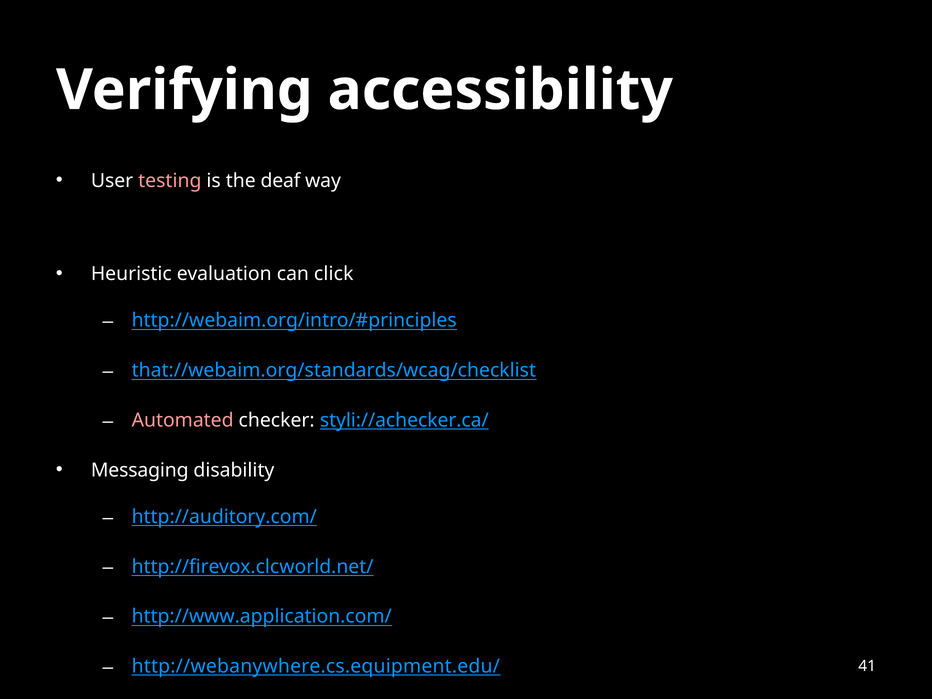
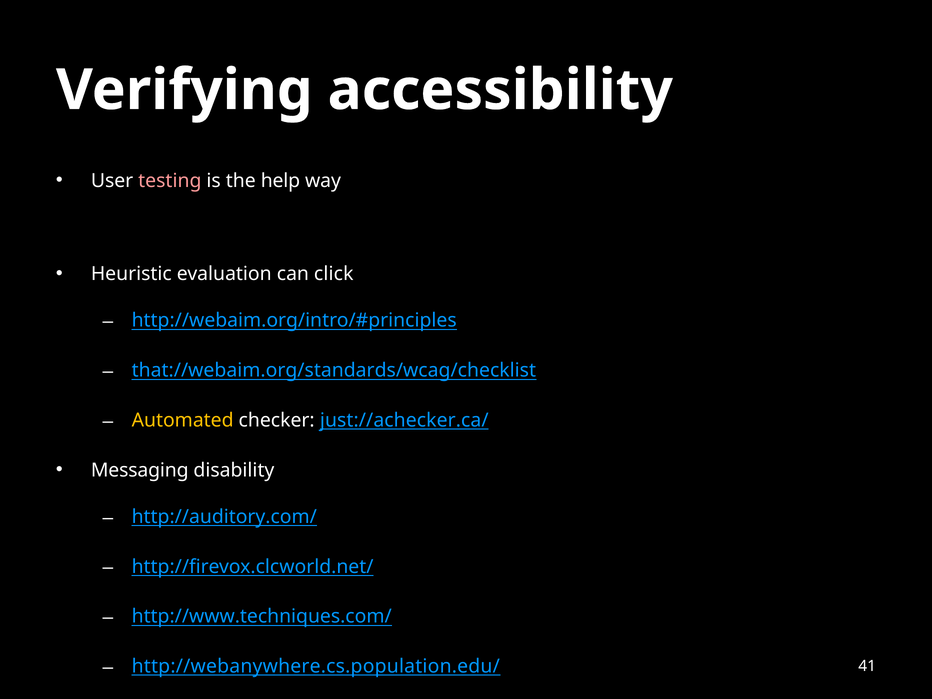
deaf: deaf -> help (280, 181)
Automated colour: pink -> yellow (183, 420)
styli://achecker.ca/: styli://achecker.ca/ -> just://achecker.ca/ (404, 420)
http://www.application.com/: http://www.application.com/ -> http://www.techniques.com/ (262, 616)
http://webanywhere.cs.equipment.edu/: http://webanywhere.cs.equipment.edu/ -> http://webanywhere.cs.population.edu/ (316, 666)
